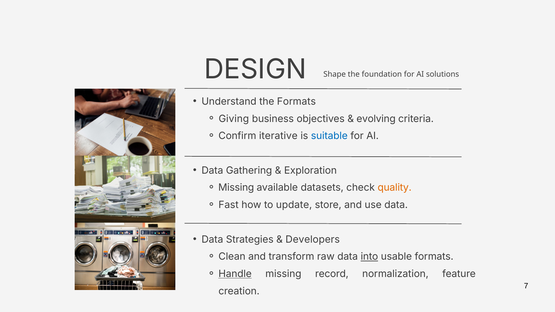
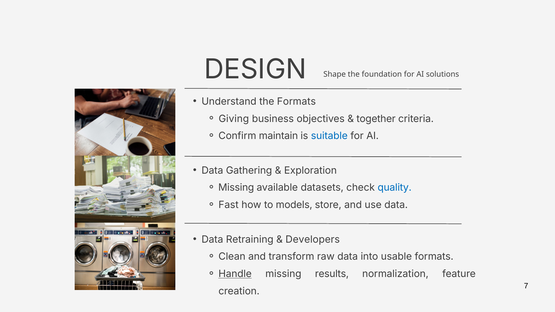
evolving: evolving -> together (376, 119)
iterative: iterative -> maintain (278, 136)
quality colour: orange -> blue (395, 188)
update: update -> models (294, 205)
Strategies: Strategies -> Retraining (250, 240)
into underline: present -> none (369, 257)
record: record -> results (332, 274)
